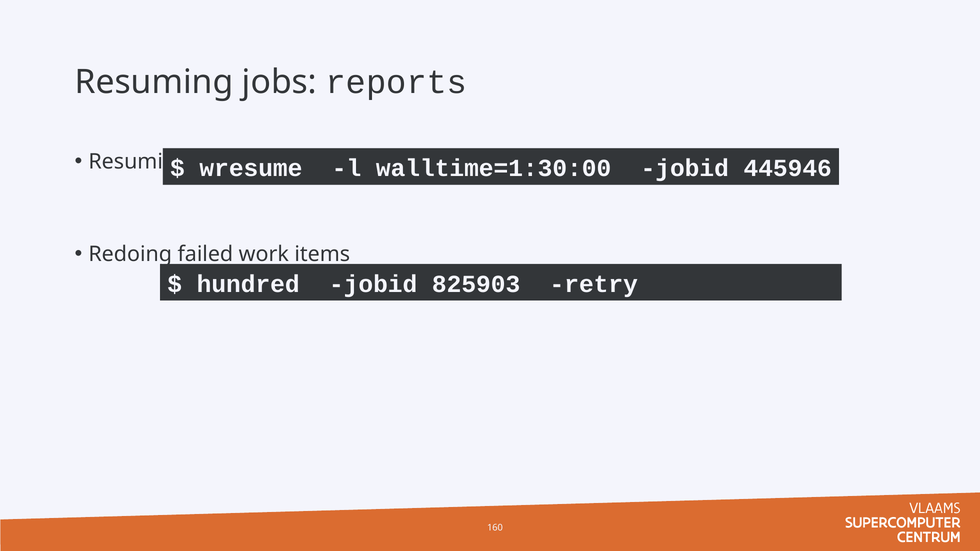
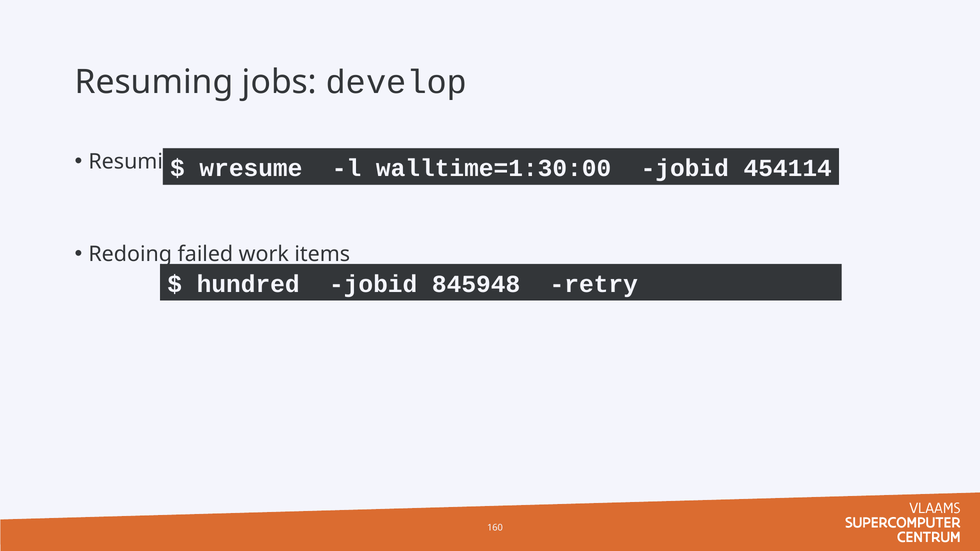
reports: reports -> develop (396, 82)
445946: 445946 -> 454114 (788, 168)
825903: 825903 -> 845948 (476, 284)
